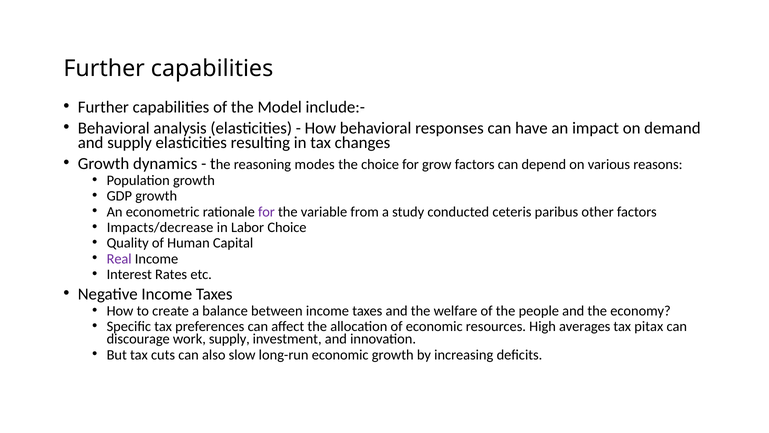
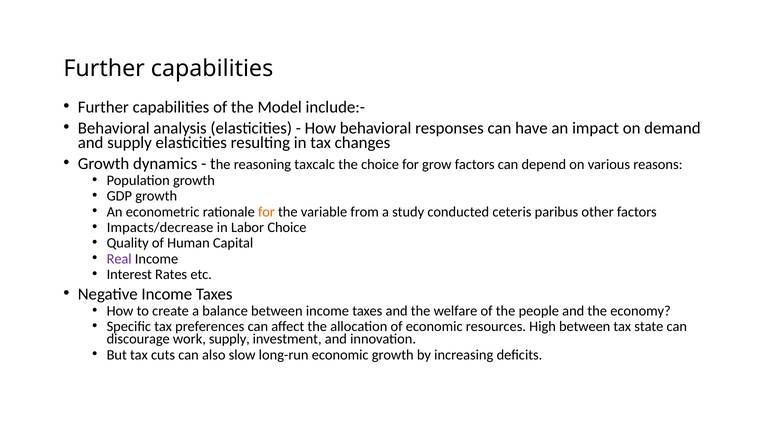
modes: modes -> taxcalc (315, 164)
for colour: purple -> orange (266, 212)
High averages: averages -> between (585, 326)
pitax: pitax -> state (649, 326)
